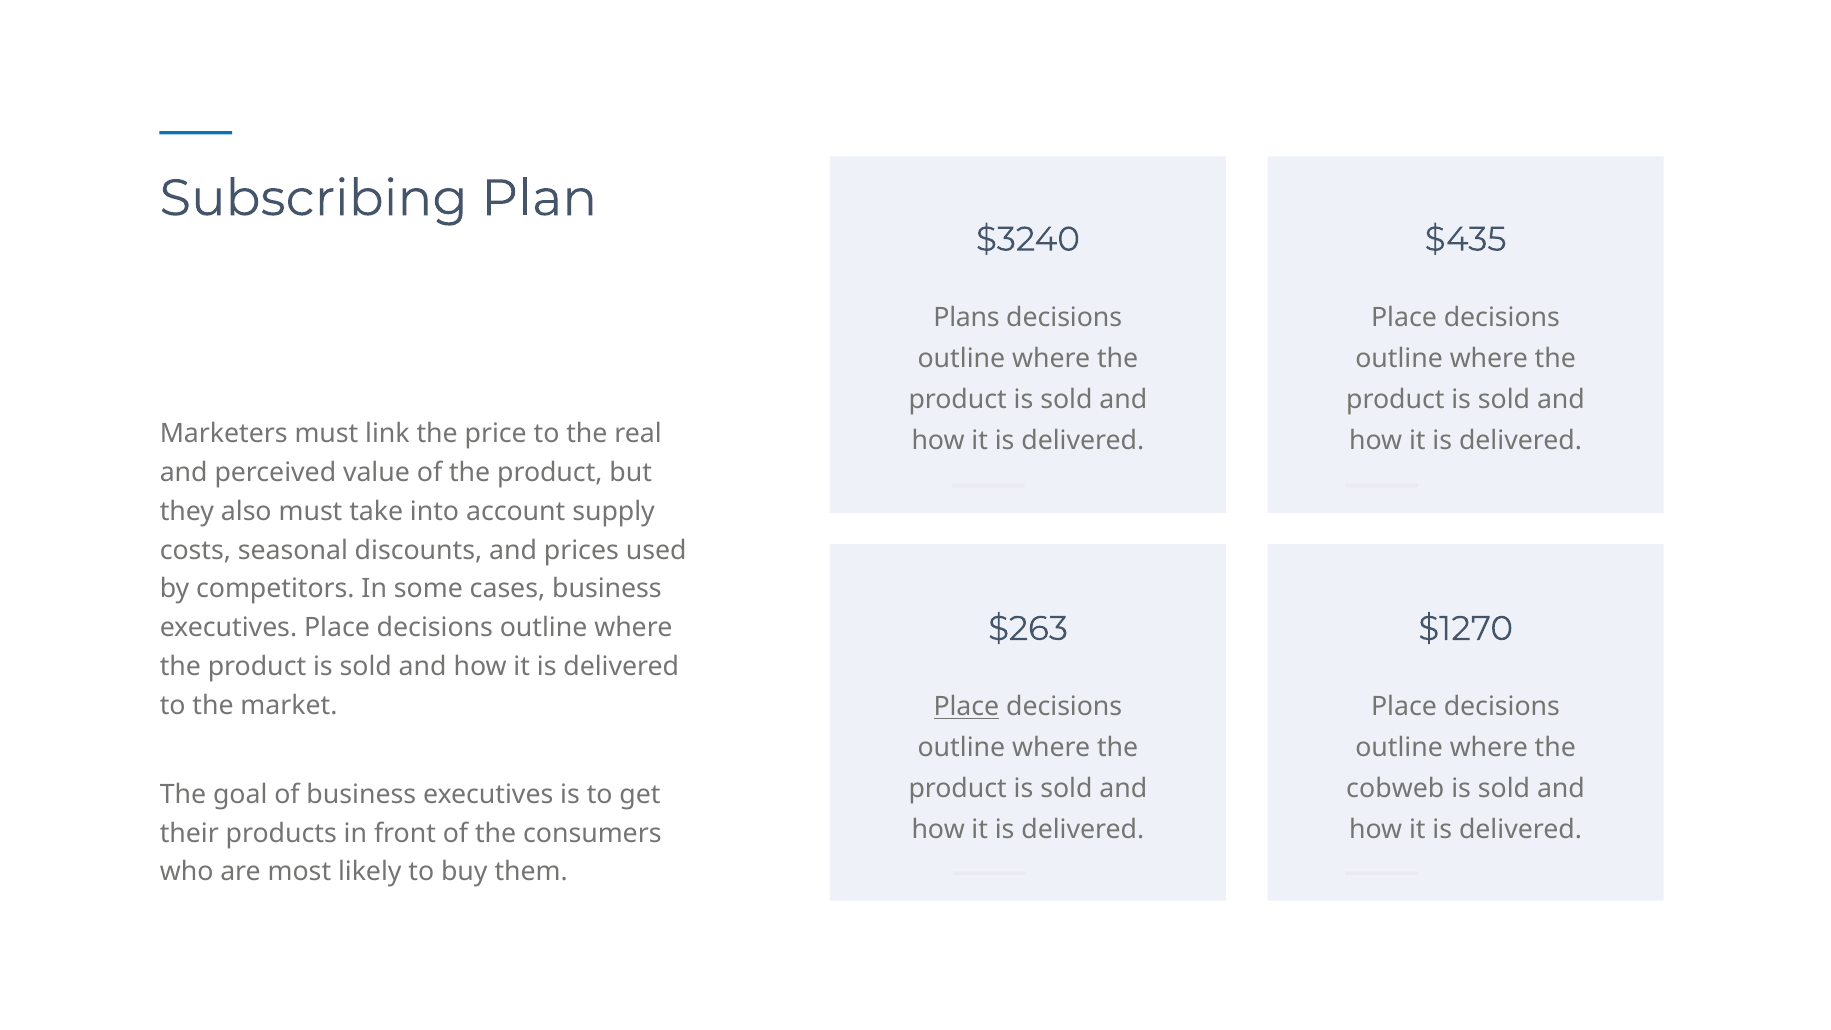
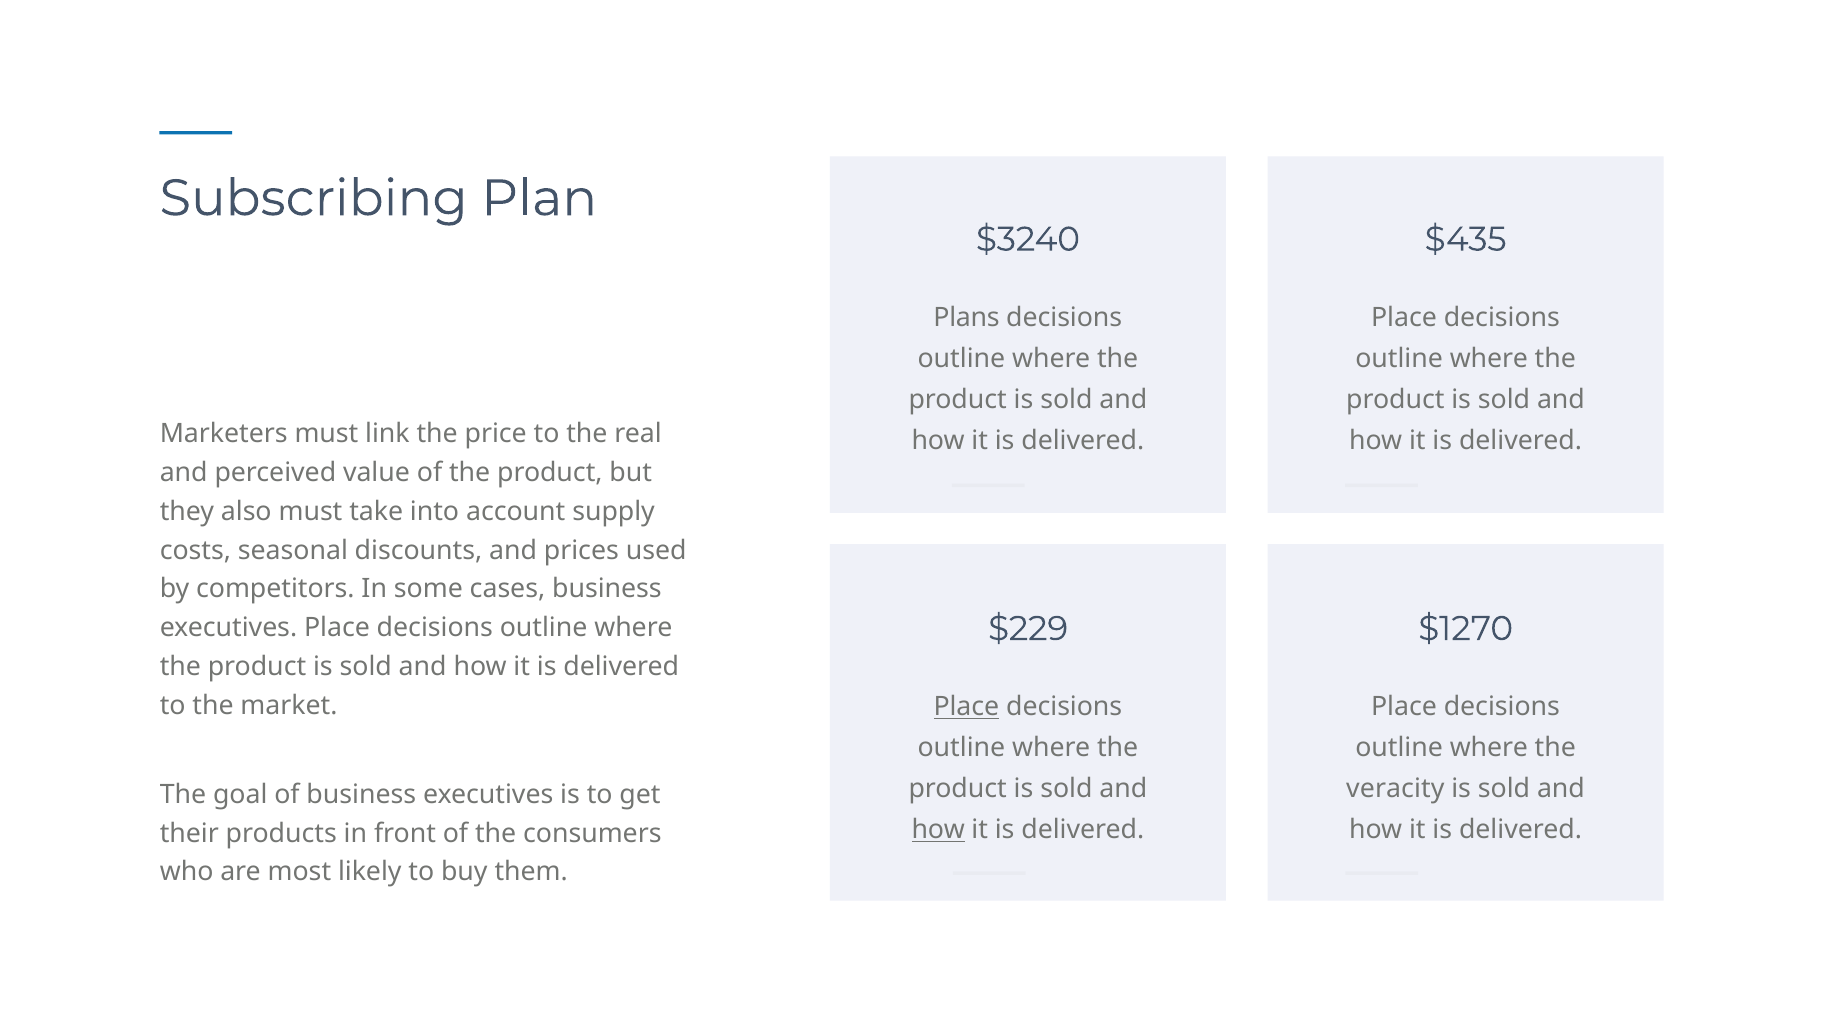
$263: $263 -> $229 (1028, 629)
cobweb: cobweb -> veracity (1395, 789)
how underline: none -> present (938, 830)
